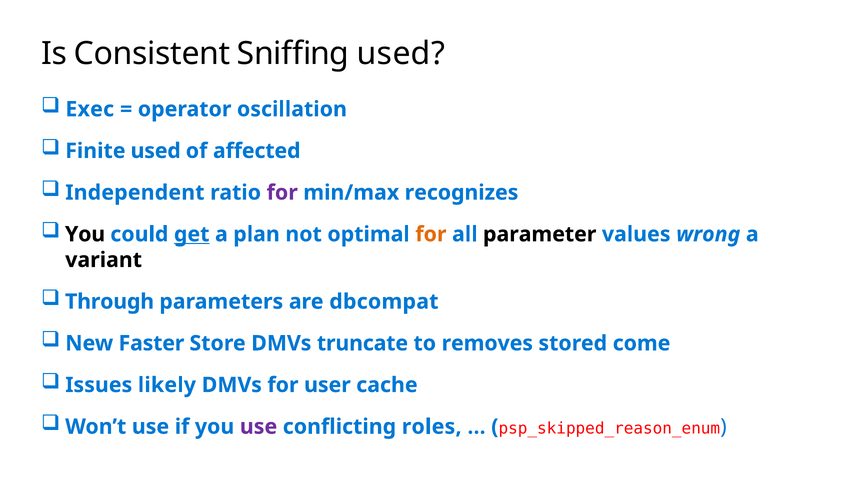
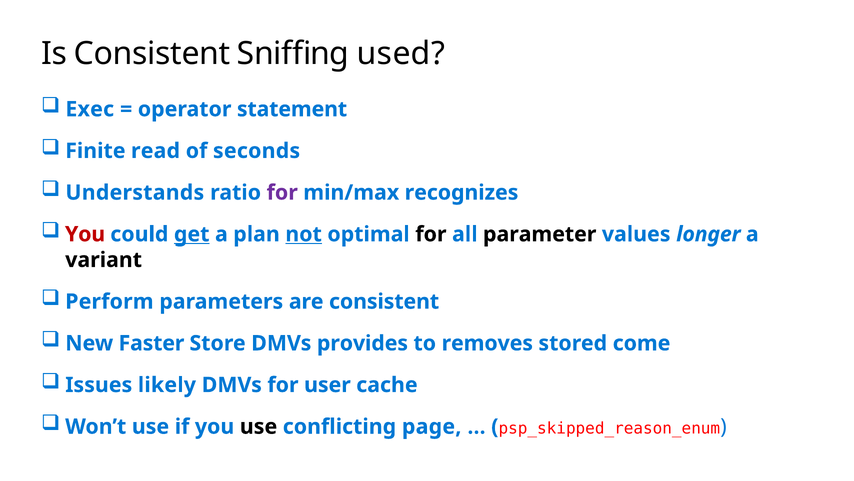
oscillation: oscillation -> statement (292, 109)
Finite used: used -> read (156, 151)
affected: affected -> seconds (257, 151)
Independent: Independent -> Understands (135, 192)
You colour: black -> red (85, 234)
not underline: none -> present (304, 234)
for colour: orange -> black (431, 234)
wrong: wrong -> longer (708, 234)
Through: Through -> Perform (109, 301)
are dbcompat: dbcompat -> consistent (384, 301)
truncate: truncate -> provides (362, 343)
use colour: purple -> black (259, 426)
roles: roles -> page (432, 426)
